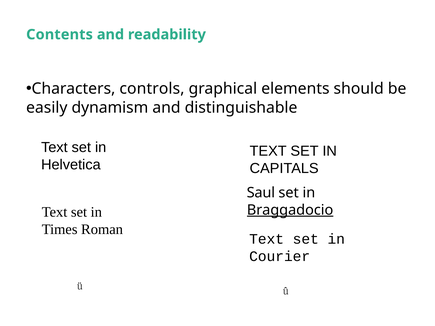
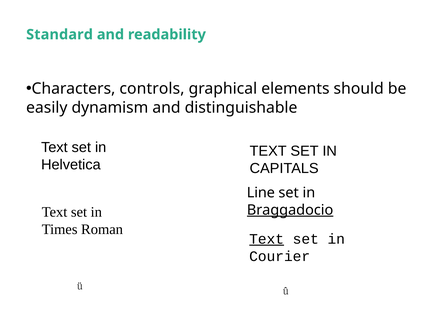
Contents: Contents -> Standard (60, 35)
Saul: Saul -> Line (261, 193)
Text underline: none -> present (267, 239)
